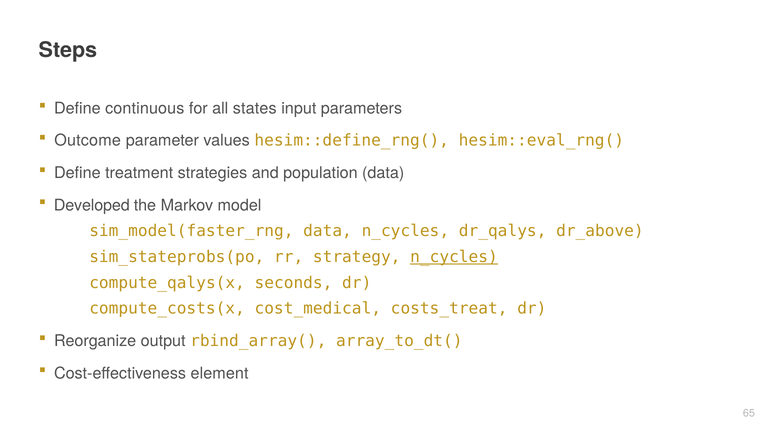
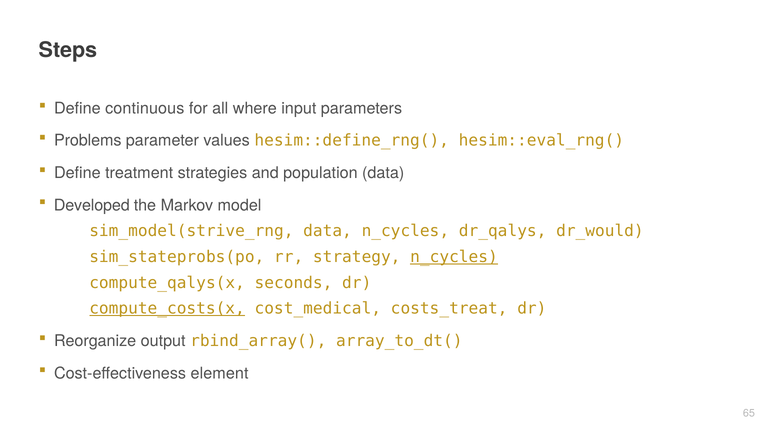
states: states -> where (255, 109)
Outcome: Outcome -> Problems (88, 141)
sim_model(faster_rng: sim_model(faster_rng -> sim_model(strive_rng (191, 231)
dr_above: dr_above -> dr_would (600, 231)
compute_costs(x underline: none -> present (167, 309)
